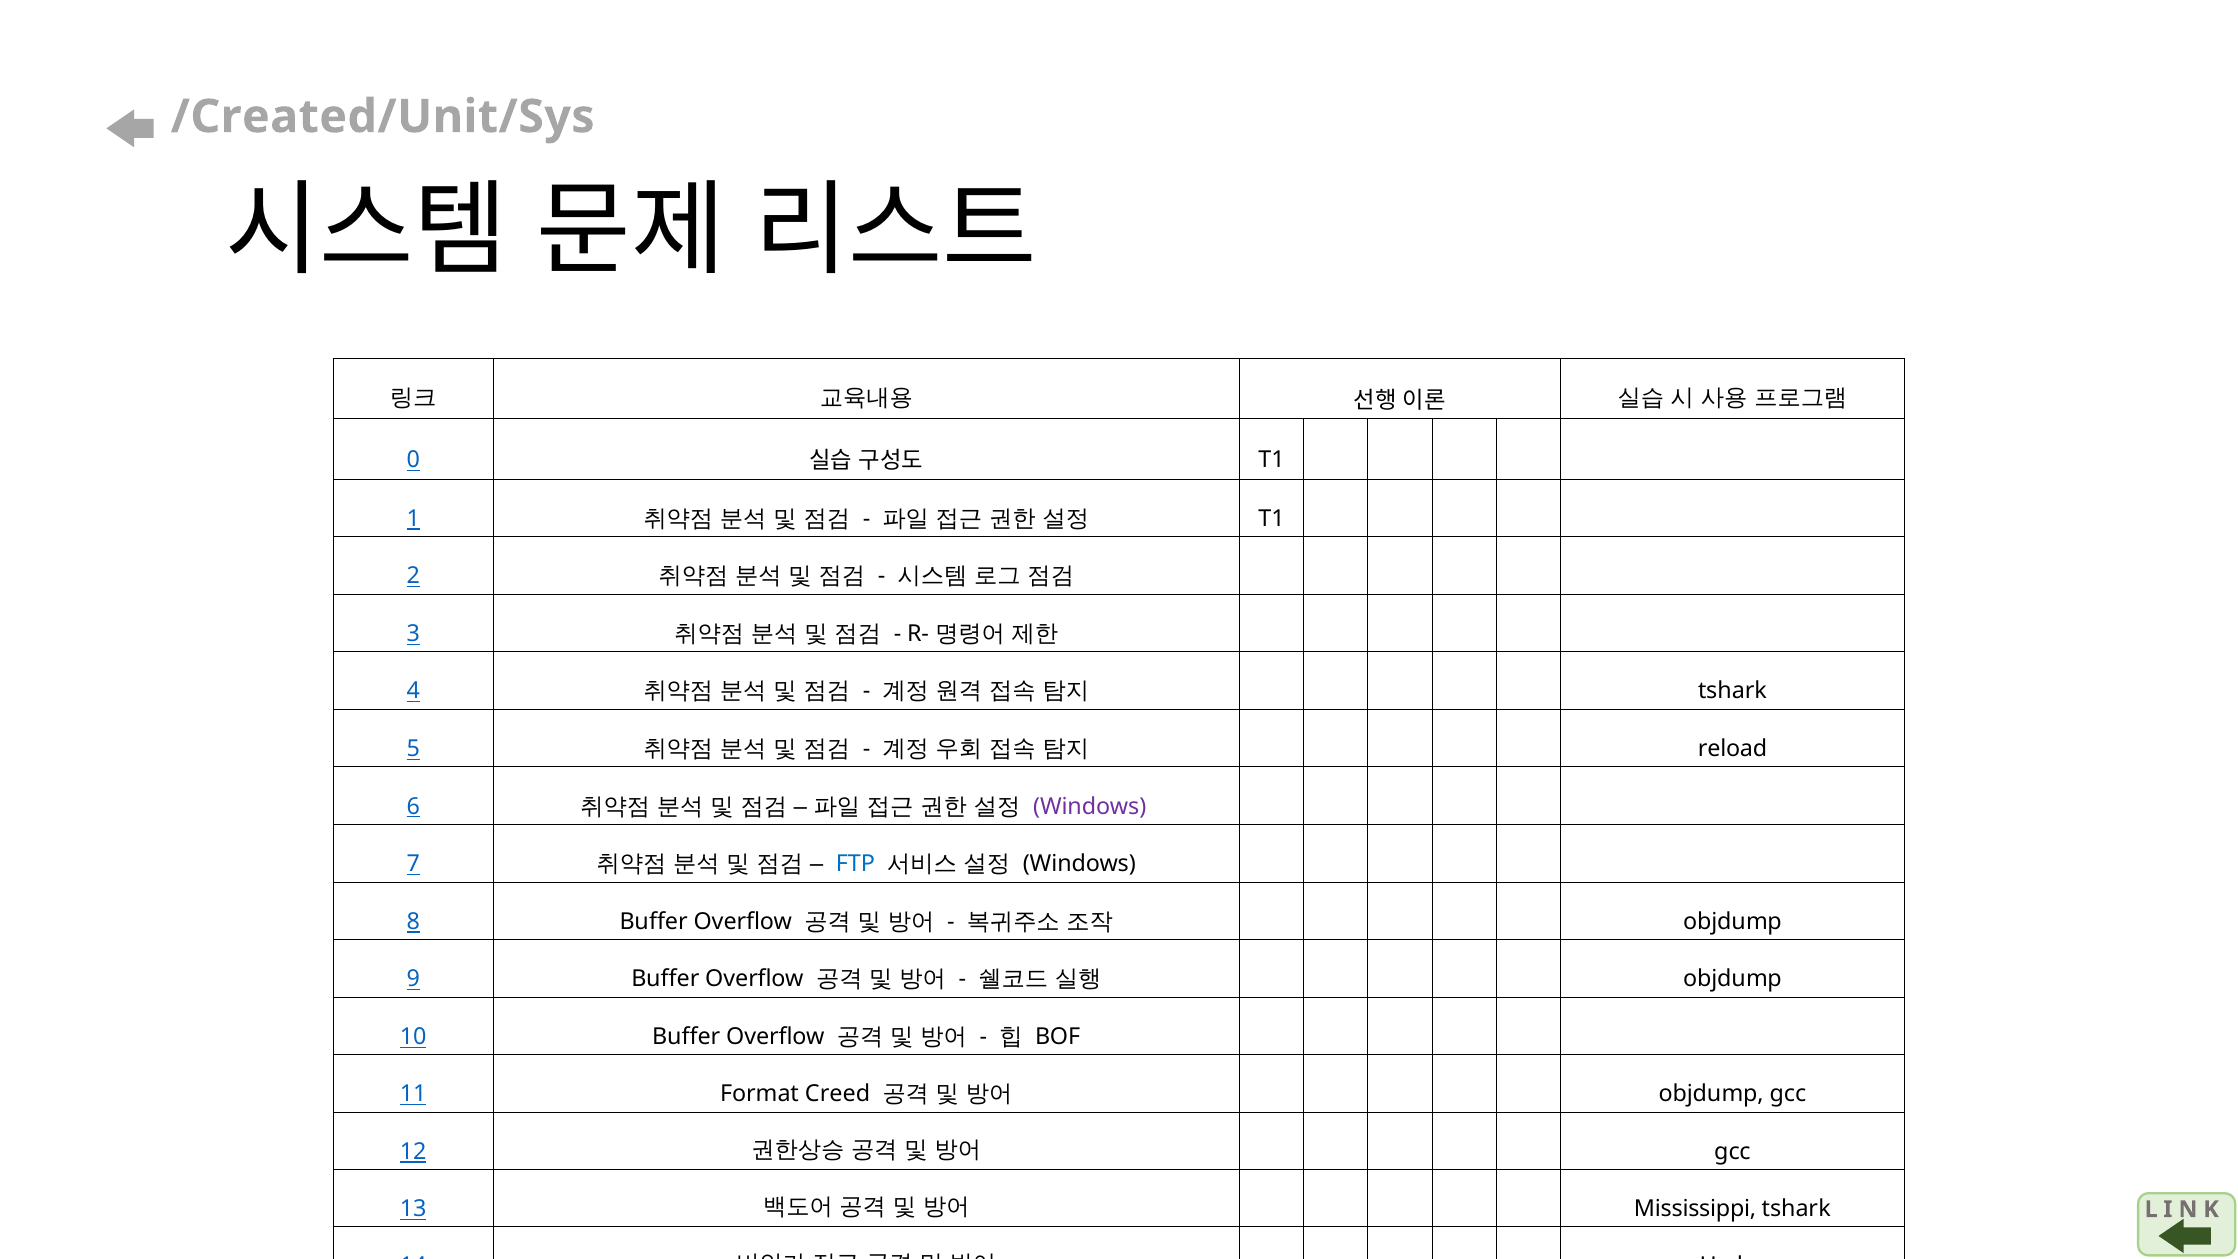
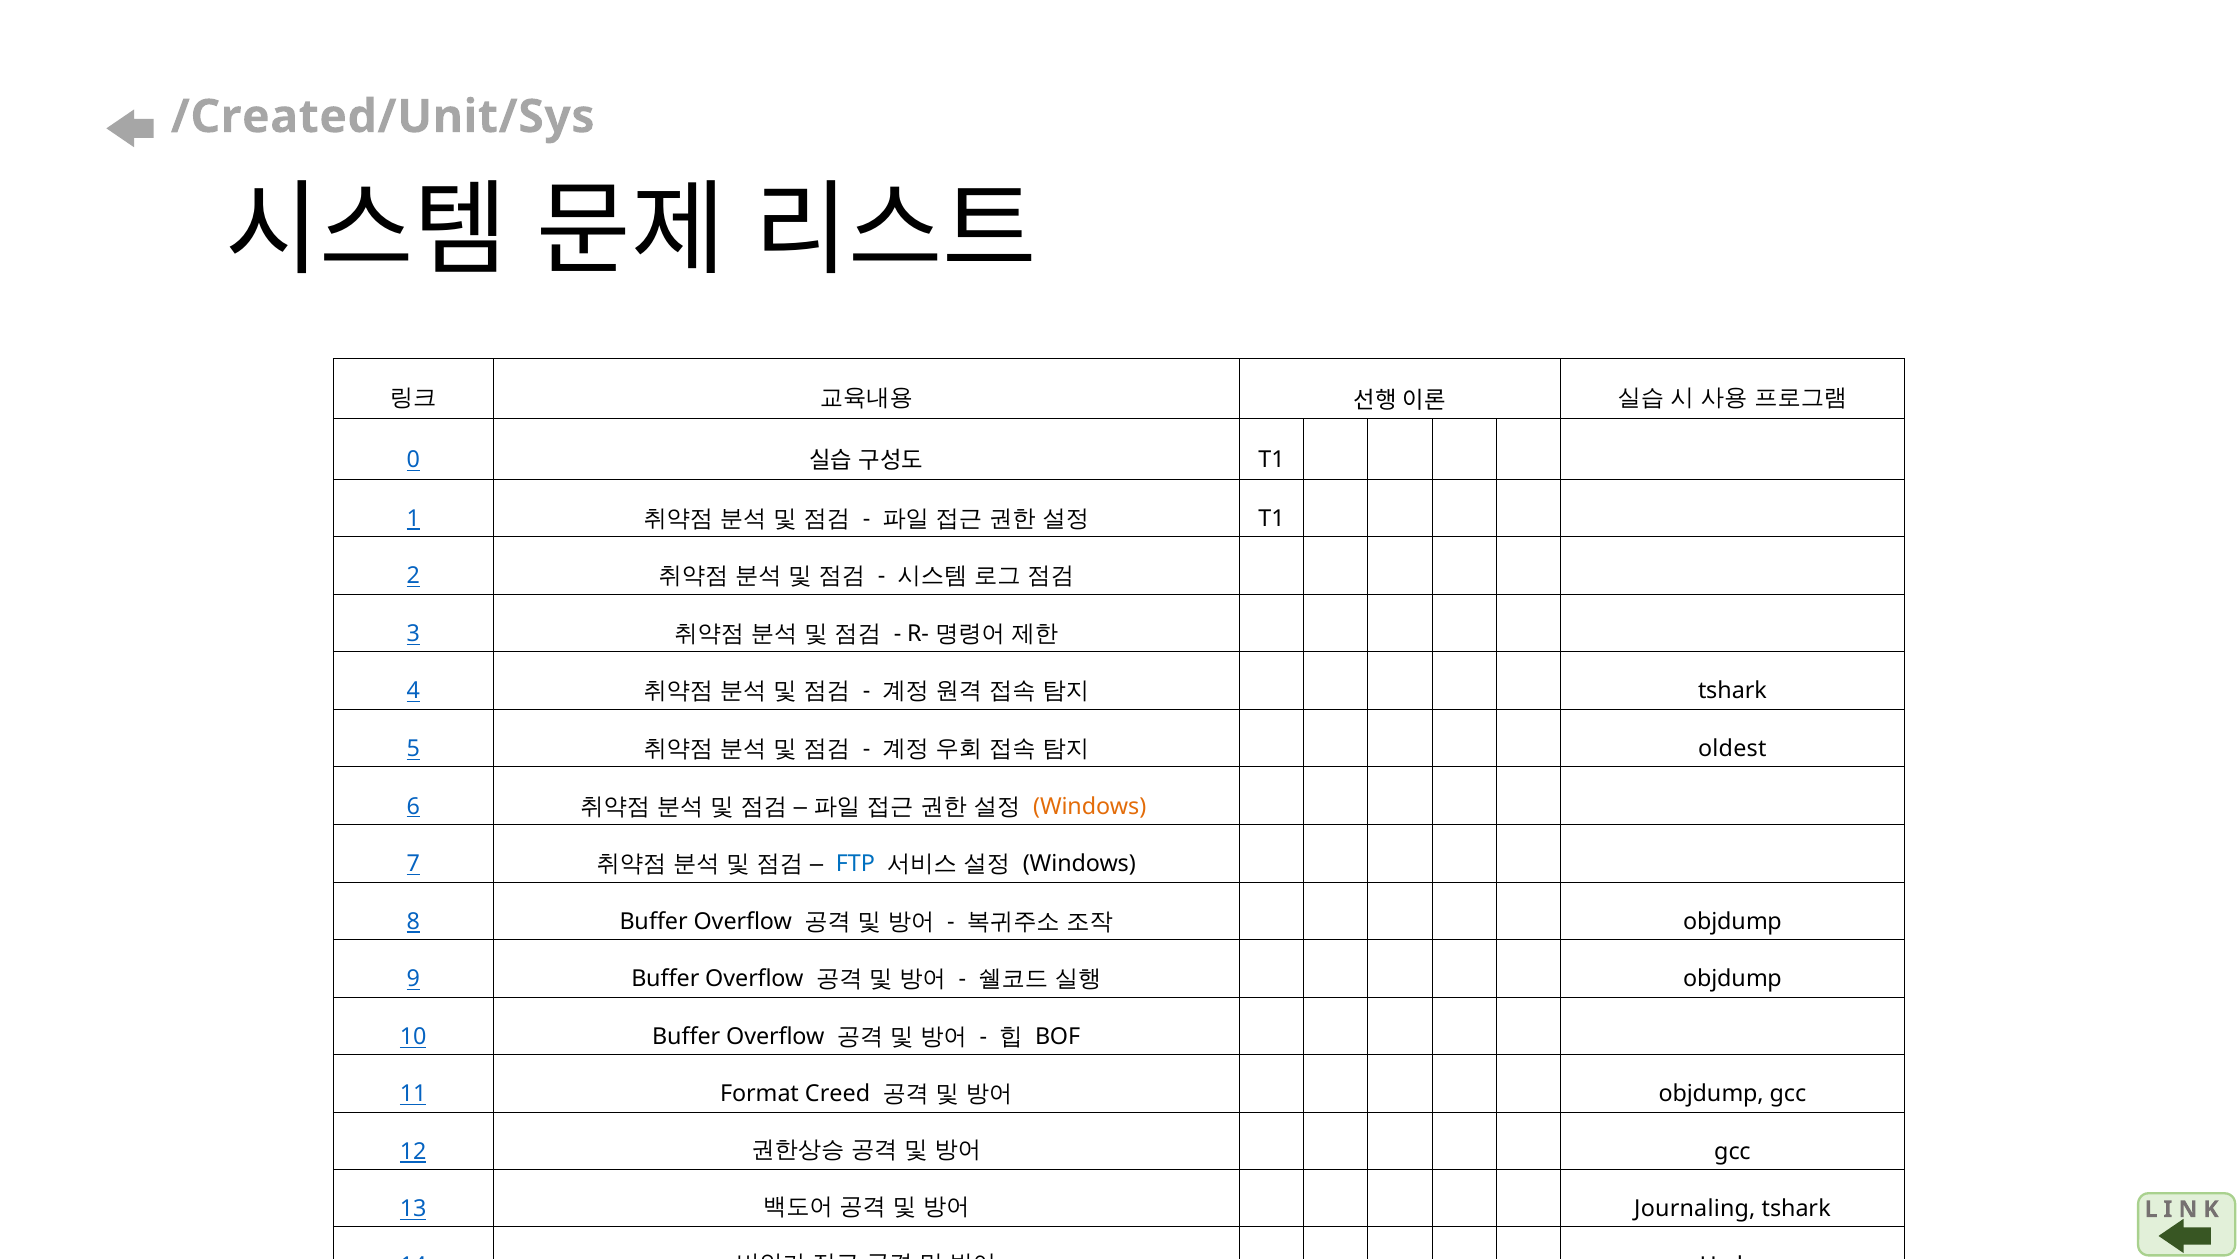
reload: reload -> oldest (1732, 749)
Windows colour: purple -> orange (1090, 806)
Mississippi: Mississippi -> Journaling (1695, 1209)
